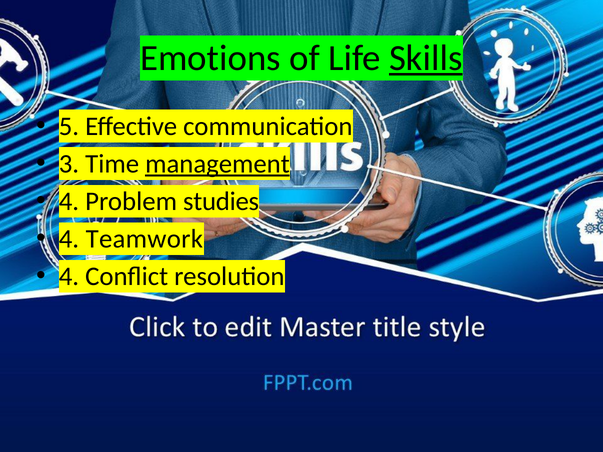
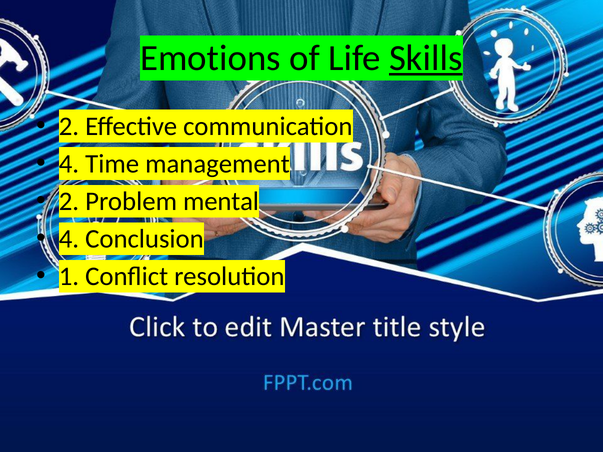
5: 5 -> 2 (69, 126)
3: 3 -> 4 (69, 164)
management underline: present -> none (217, 164)
4: 4 -> 2 (69, 202)
studies: studies -> mental (221, 202)
Teamwork: Teamwork -> Conclusion (144, 239)
4: 4 -> 1 (69, 277)
